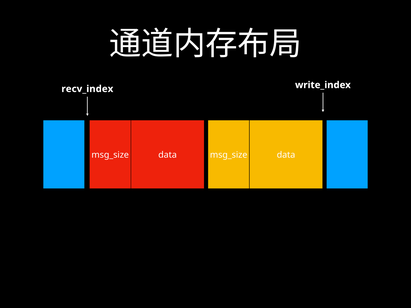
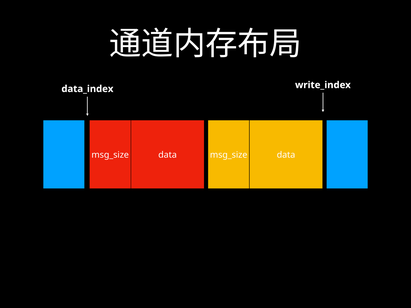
recv_index: recv_index -> data_index (87, 89)
